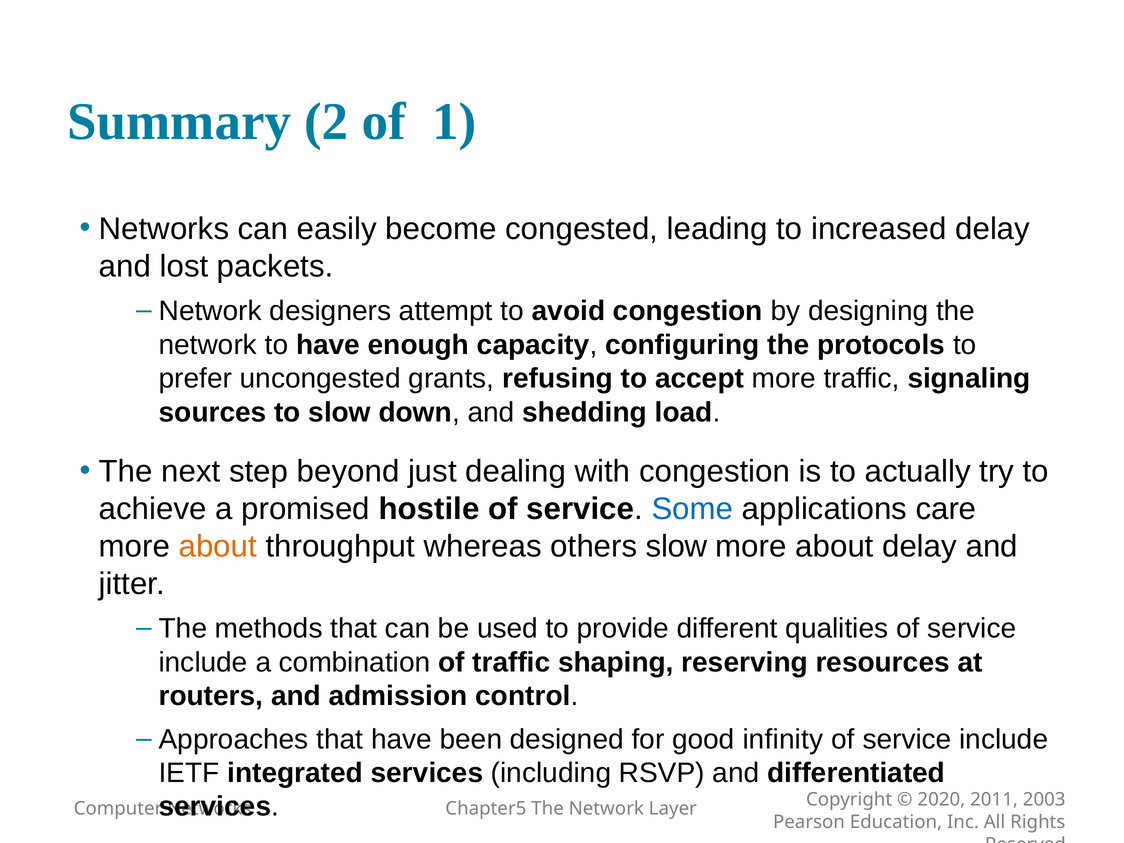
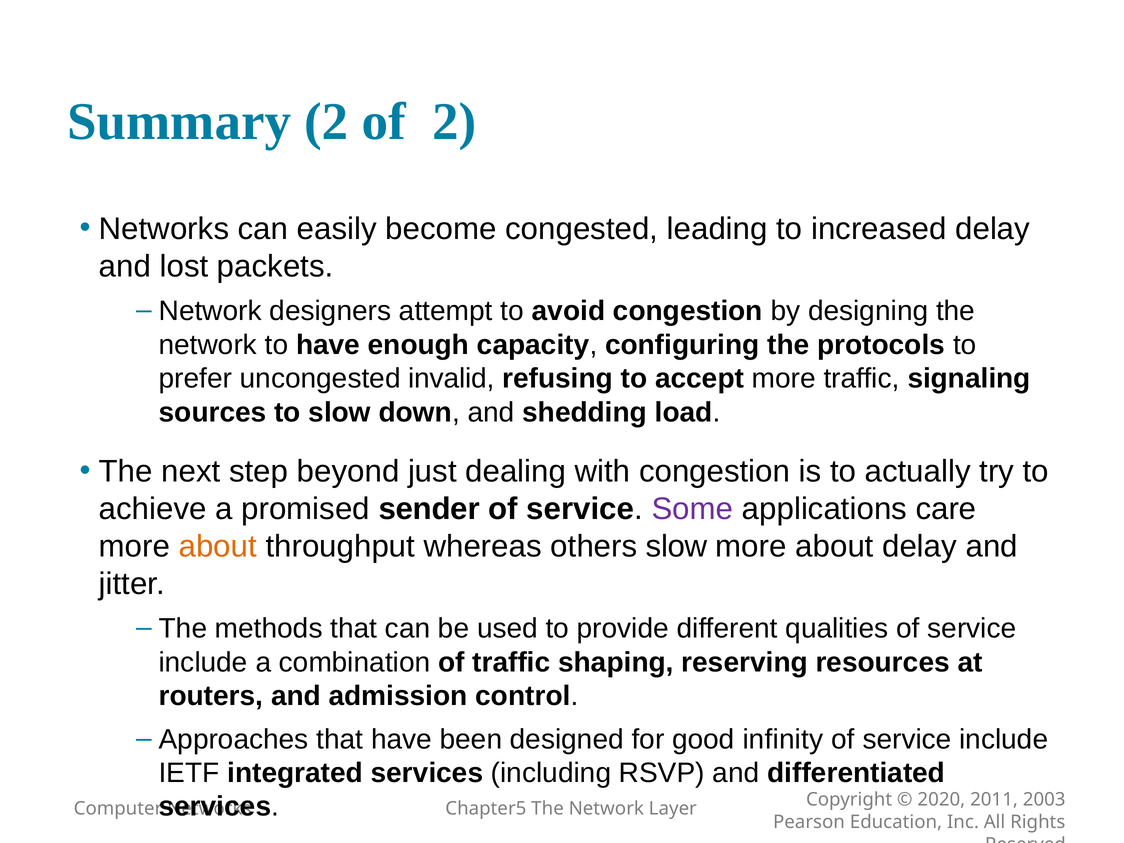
of 1: 1 -> 2 (454, 122)
grants: grants -> invalid (451, 379)
hostile: hostile -> sender (429, 509)
Some colour: blue -> purple (692, 509)
